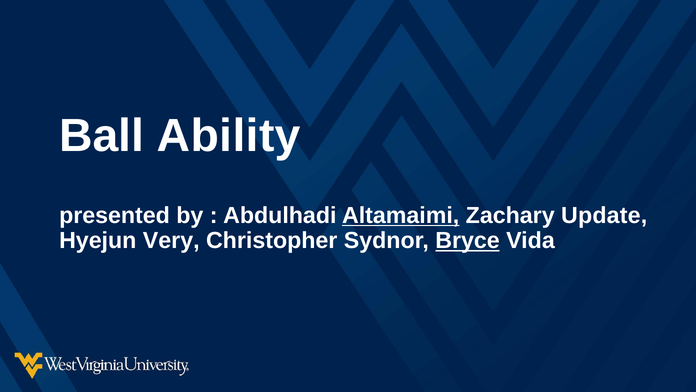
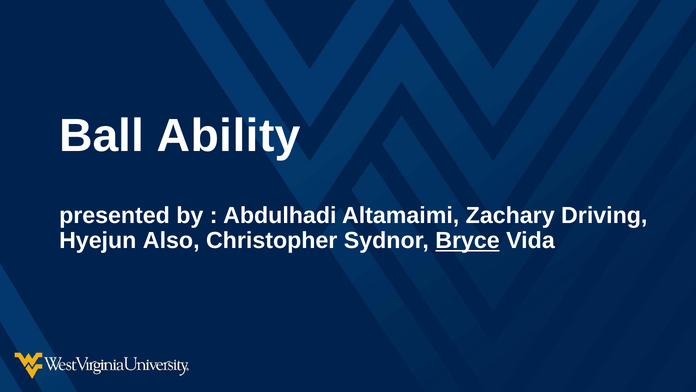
Altamaimi underline: present -> none (401, 215)
Update: Update -> Driving (604, 215)
Very: Very -> Also (171, 240)
